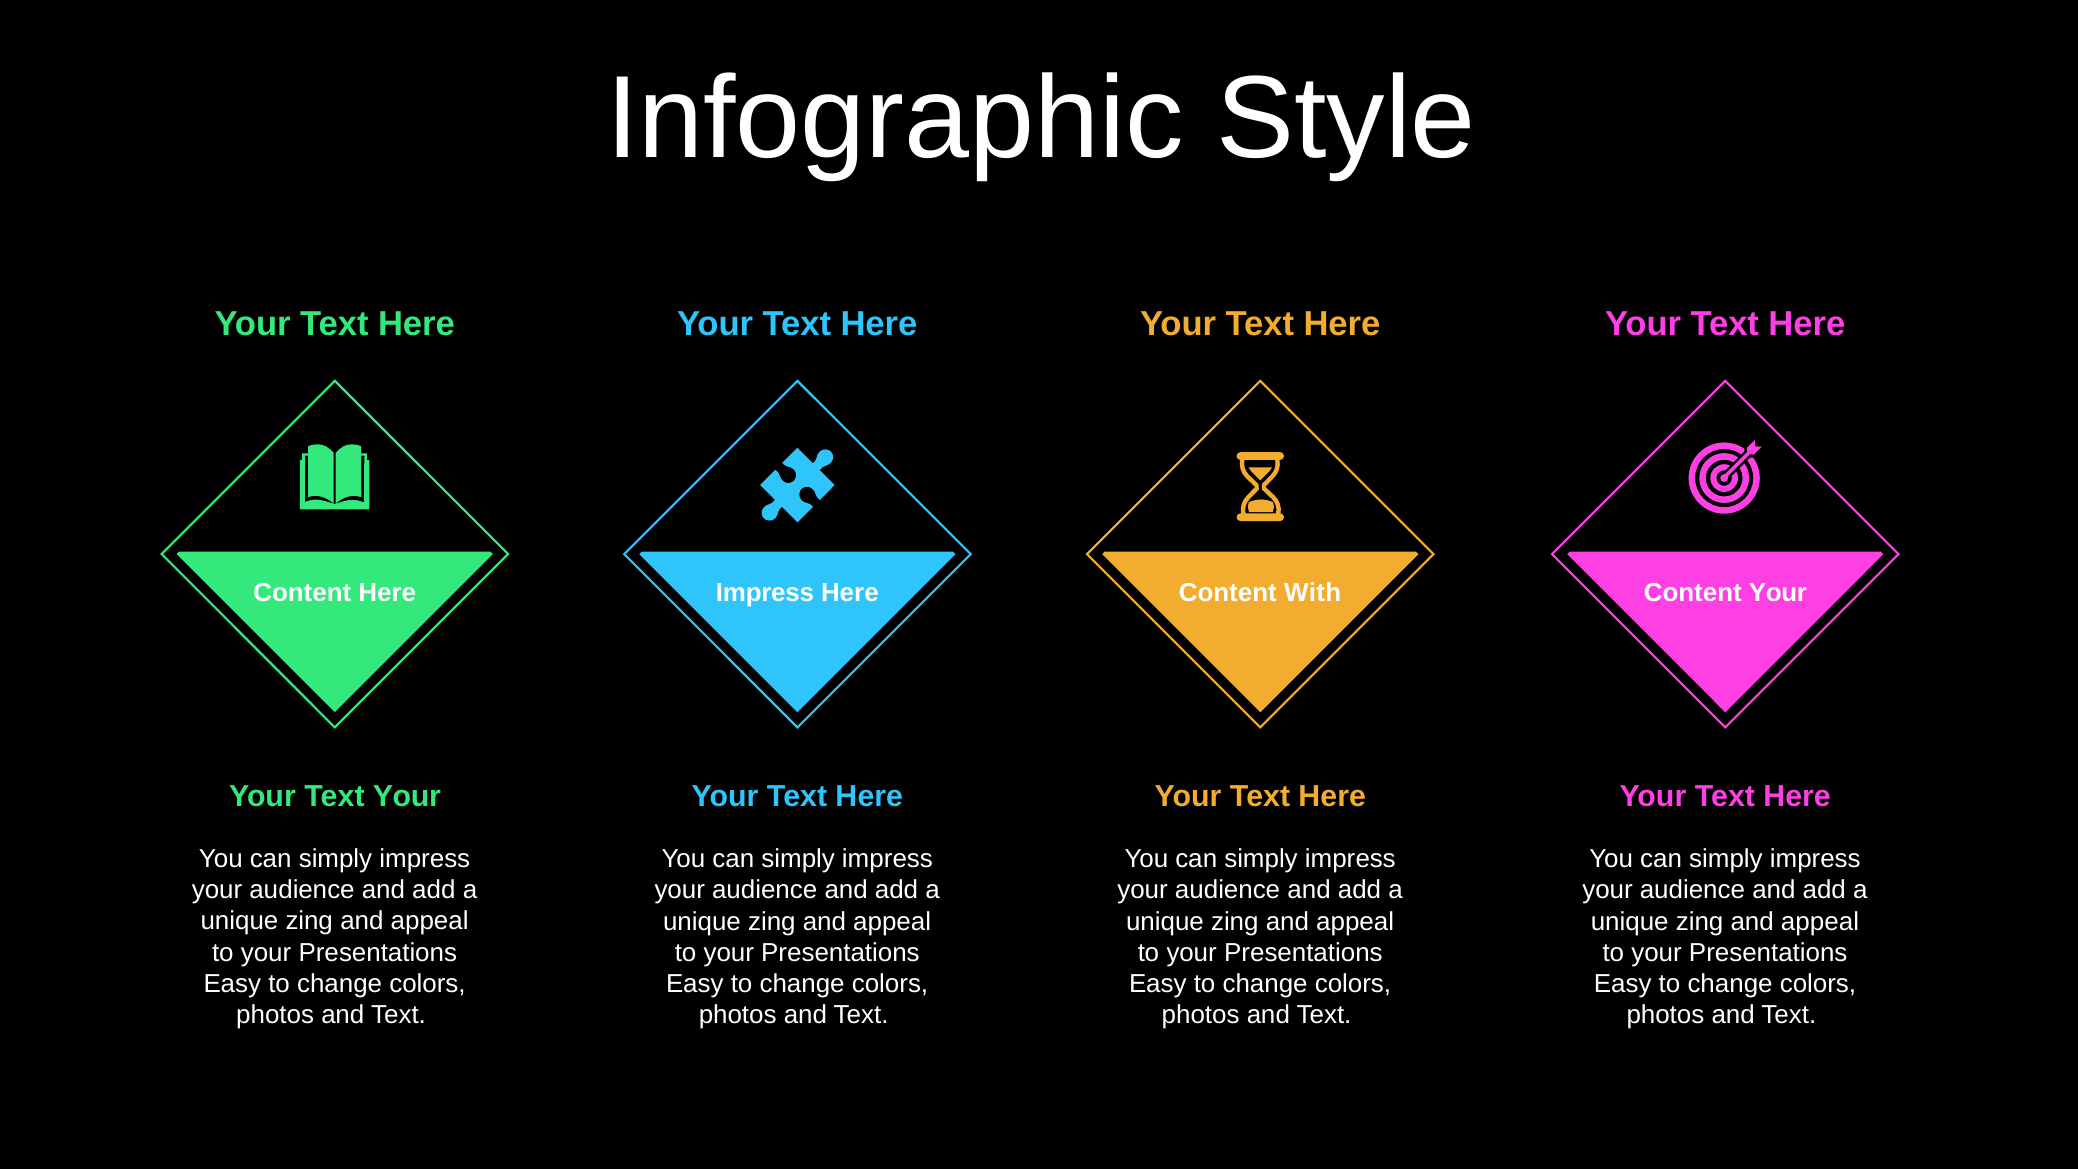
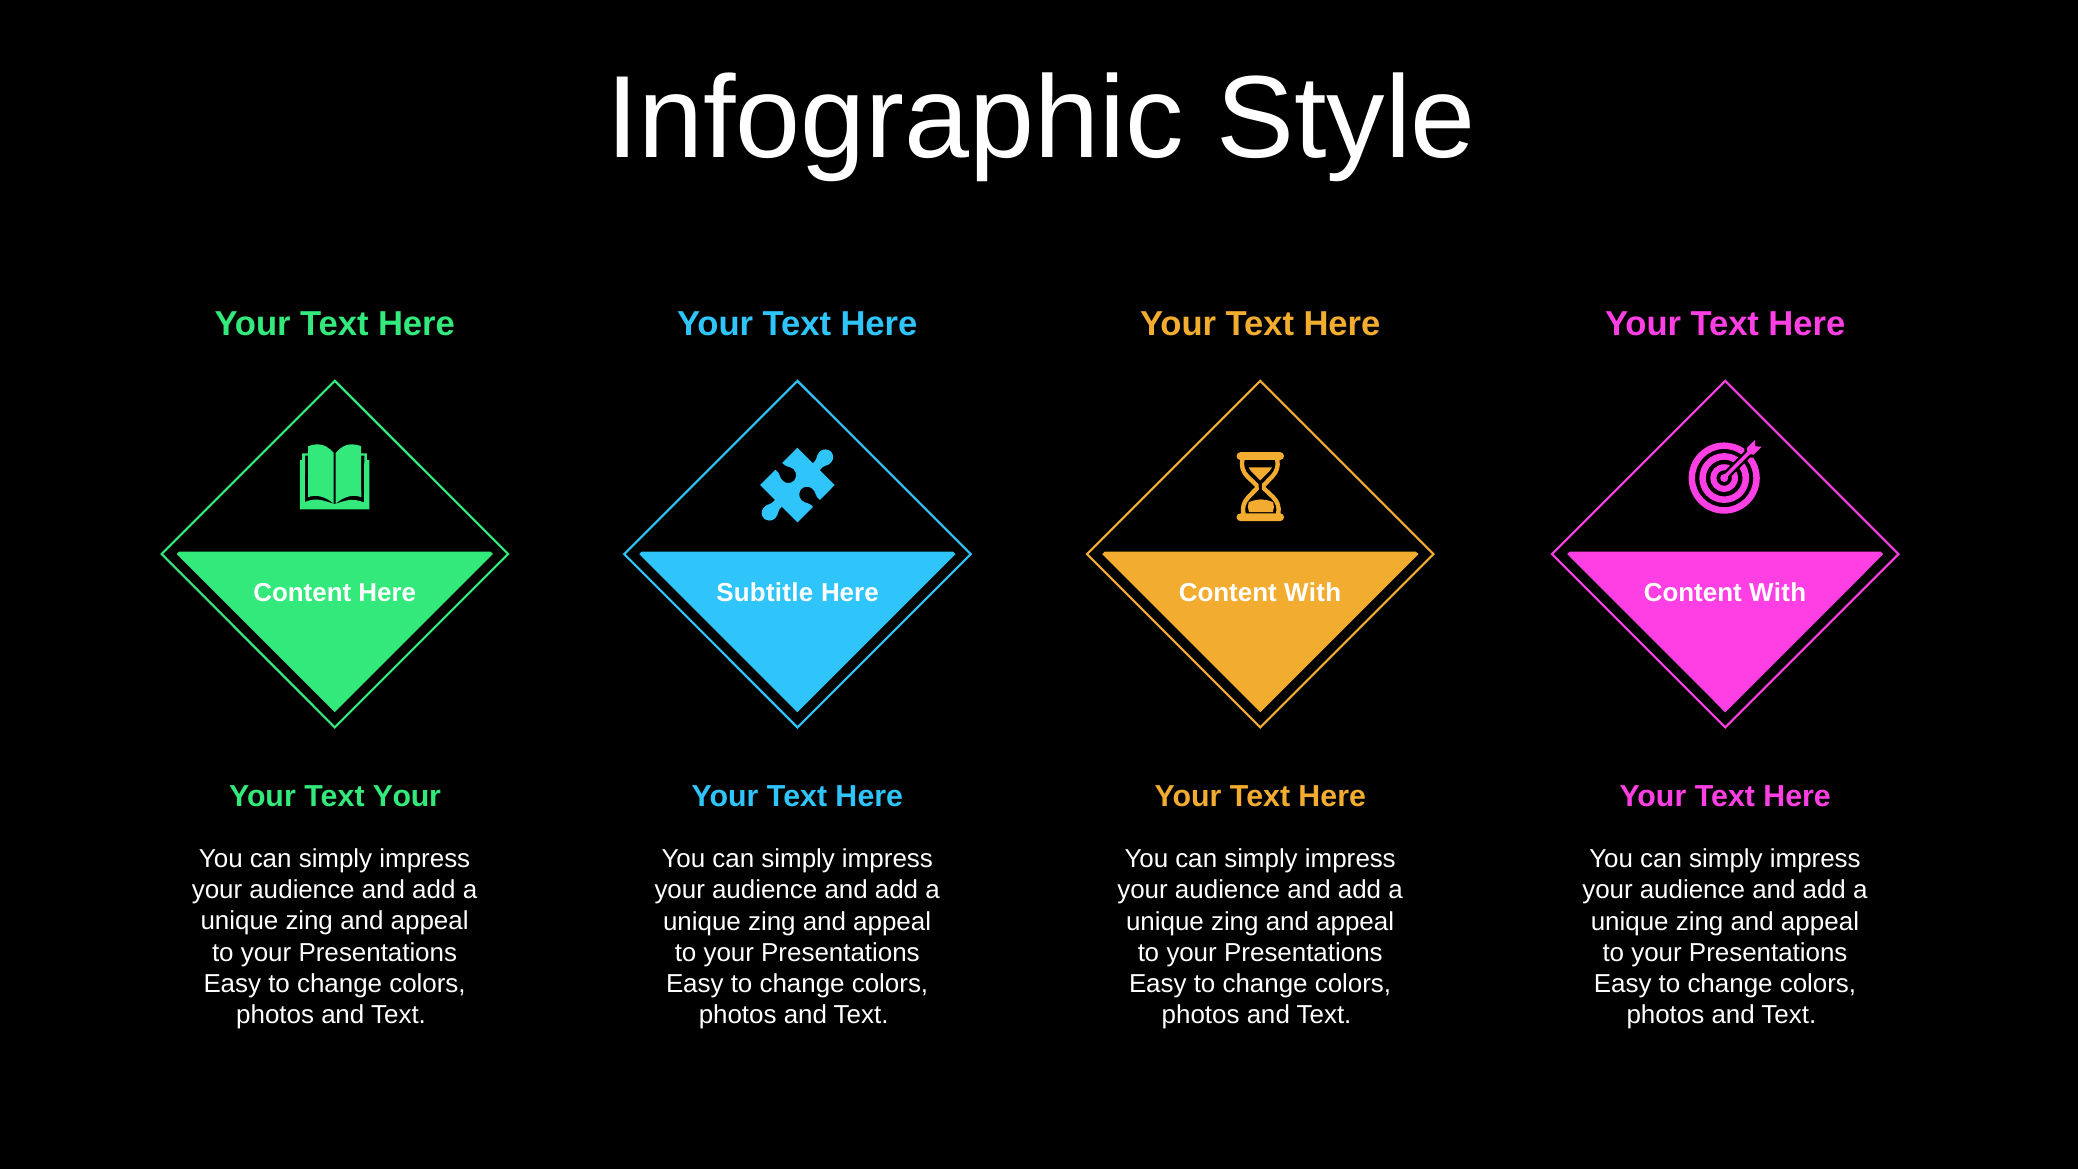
Impress: Impress -> Subtitle (765, 593)
Your: Your -> With (1778, 593)
